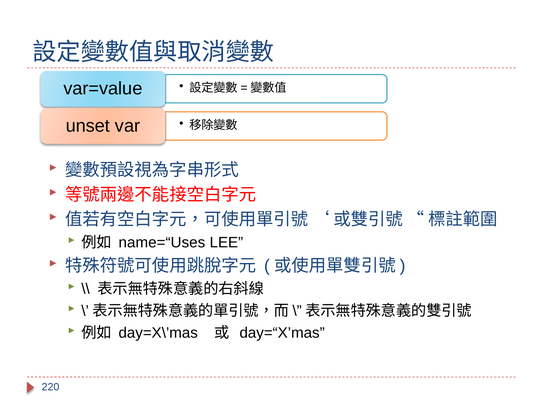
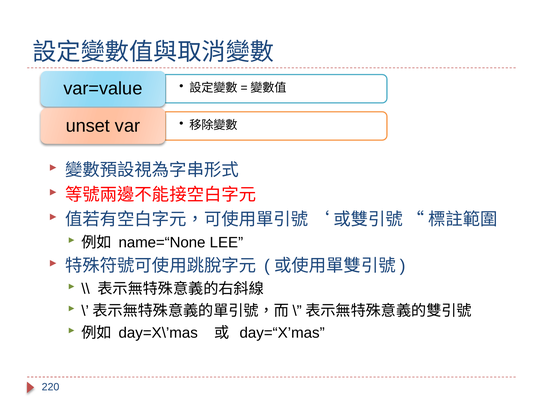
name=“Uses: name=“Uses -> name=“None (162, 243)
